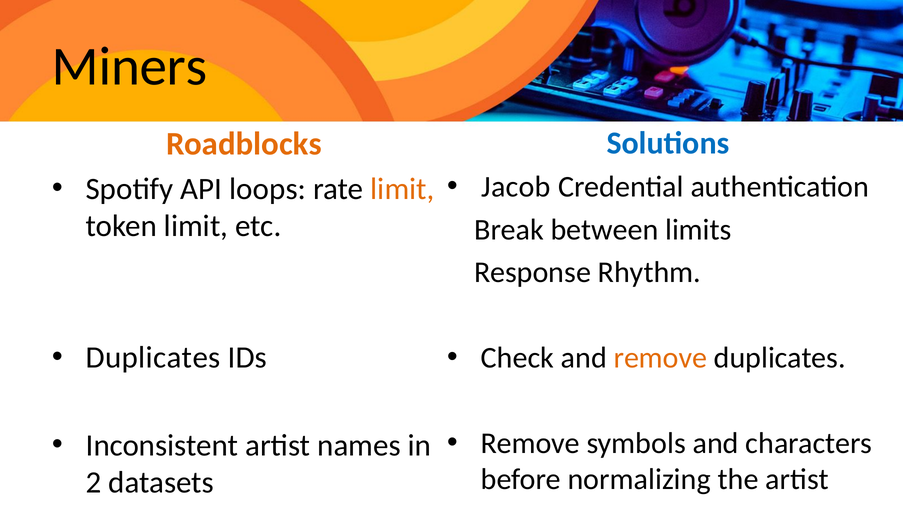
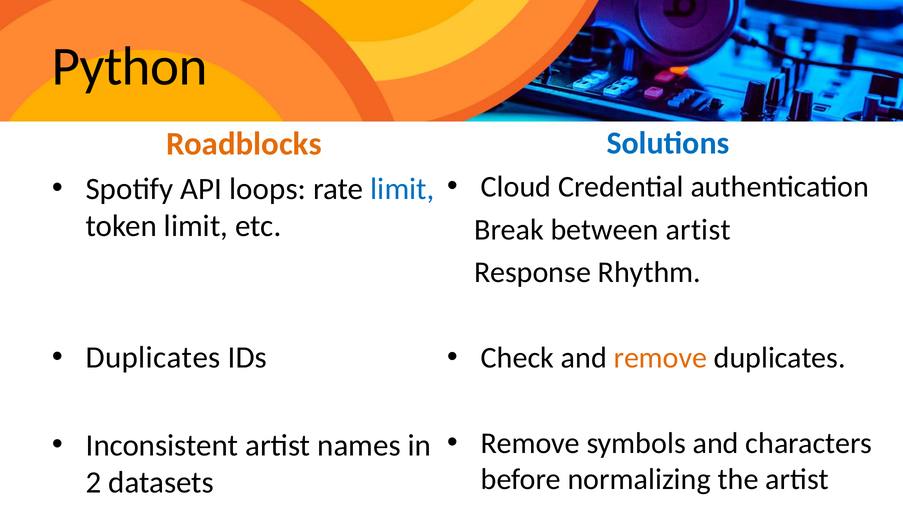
Miners: Miners -> Python (130, 66)
Jacob: Jacob -> Cloud (516, 187)
limit colour: orange -> blue (402, 189)
between limits: limits -> artist (698, 230)
